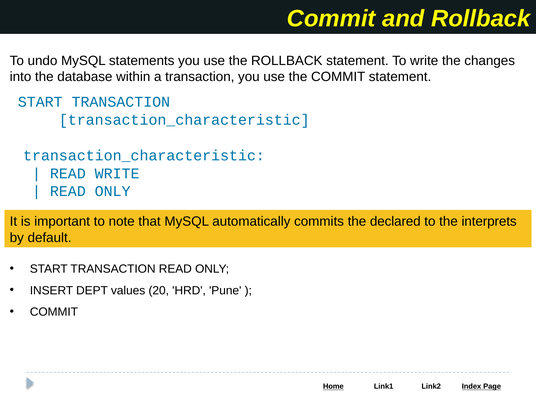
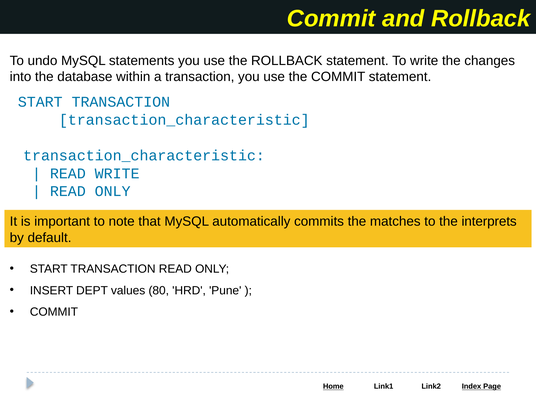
declared: declared -> matches (395, 222)
20: 20 -> 80 (159, 290)
